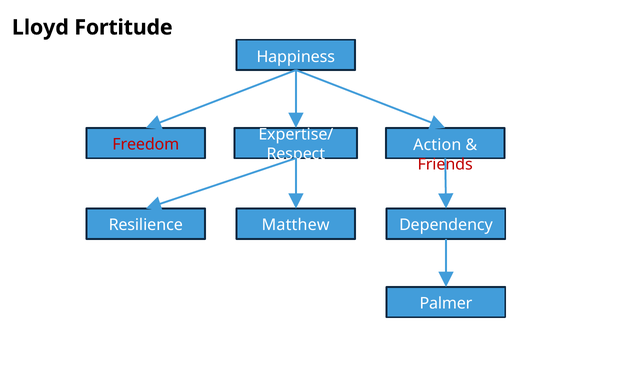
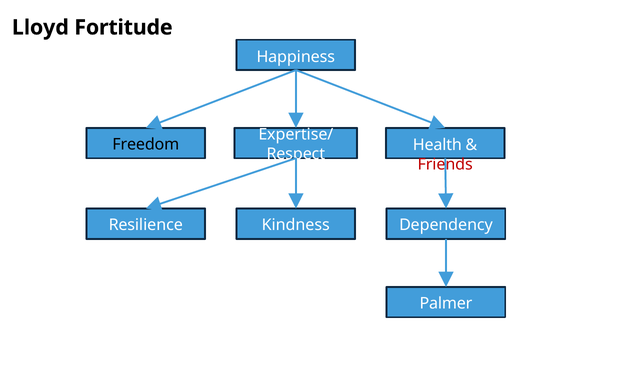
Freedom colour: red -> black (146, 144)
Action: Action -> Health (437, 145)
Matthew: Matthew -> Kindness (296, 225)
